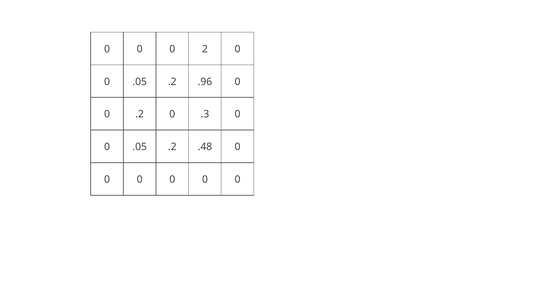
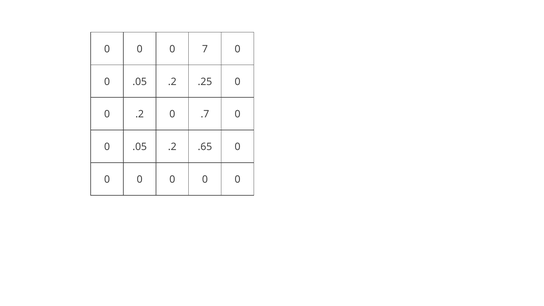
2: 2 -> 7 (205, 49)
.96: .96 -> .25 (205, 82)
.3: .3 -> .7 (205, 114)
.48: .48 -> .65 (205, 147)
